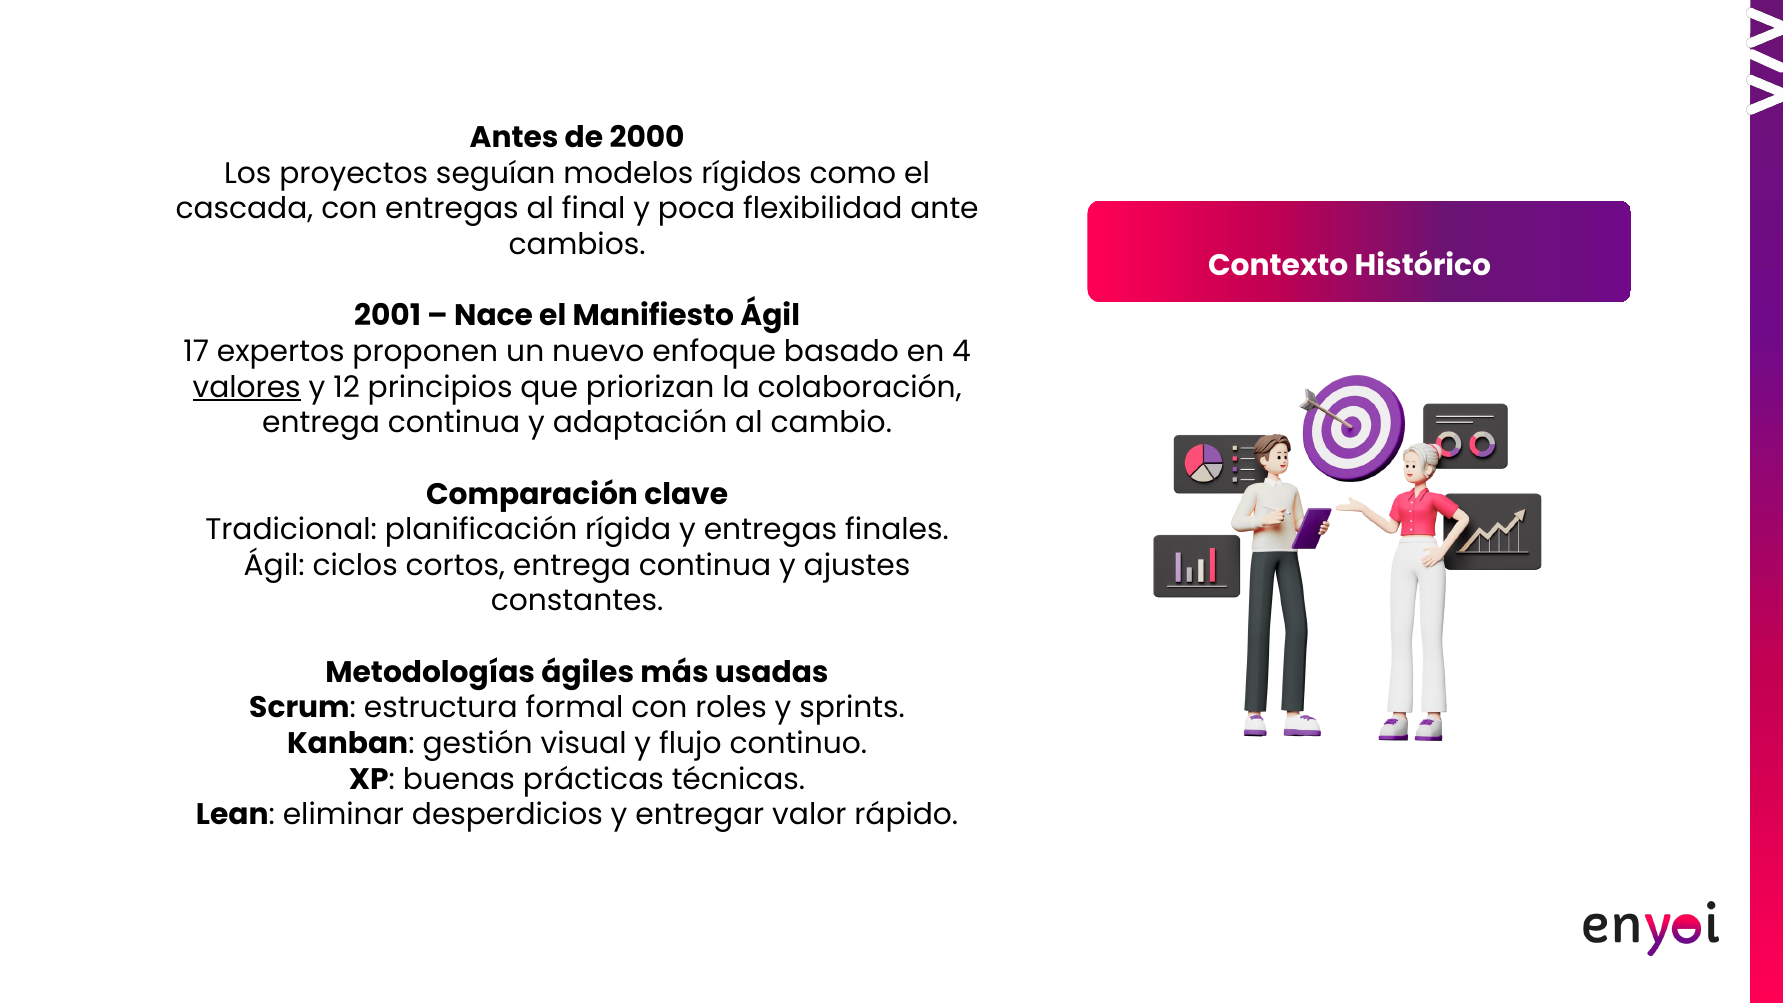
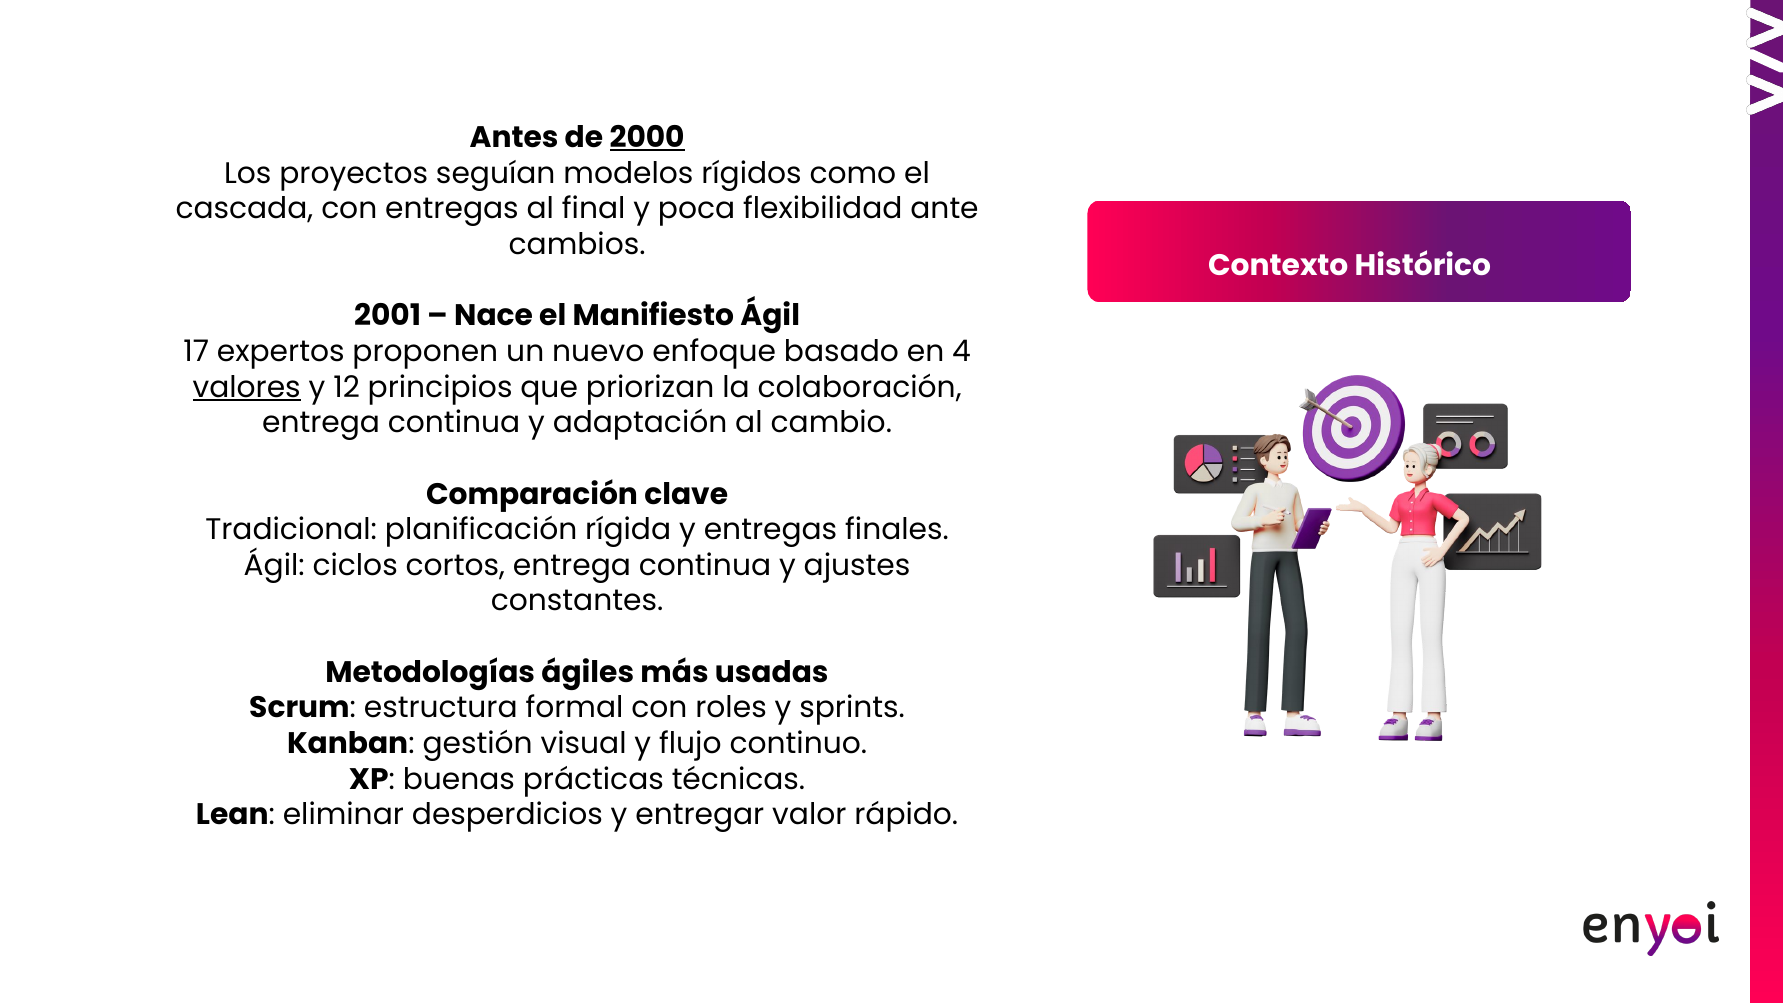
2000 underline: none -> present (647, 138)
